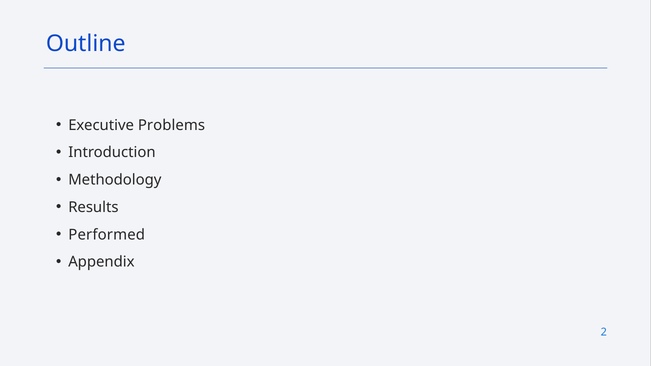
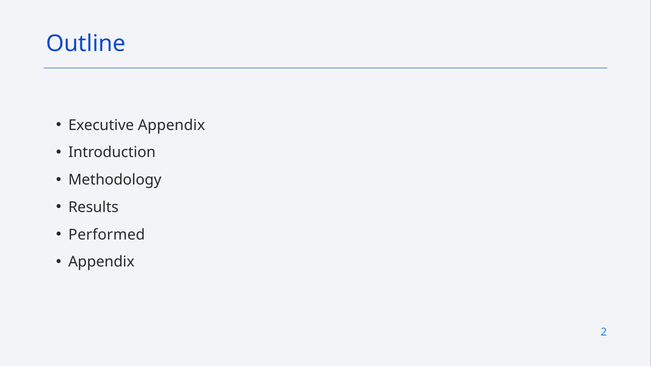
Executive Problems: Problems -> Appendix (171, 125)
